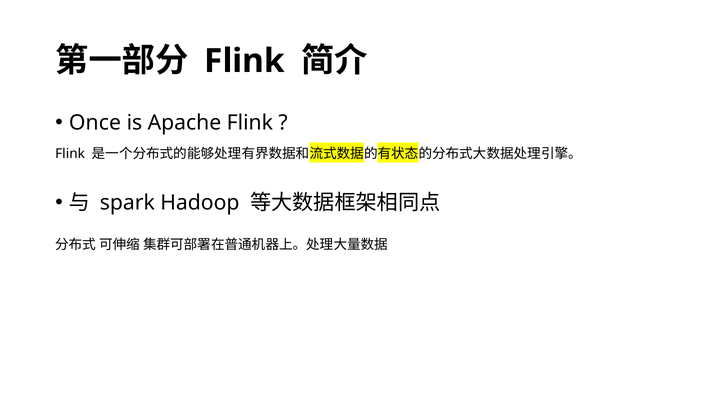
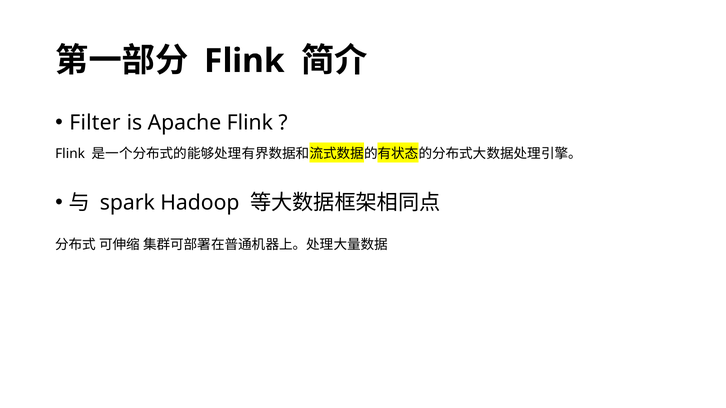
Once: Once -> Filter (95, 123)
